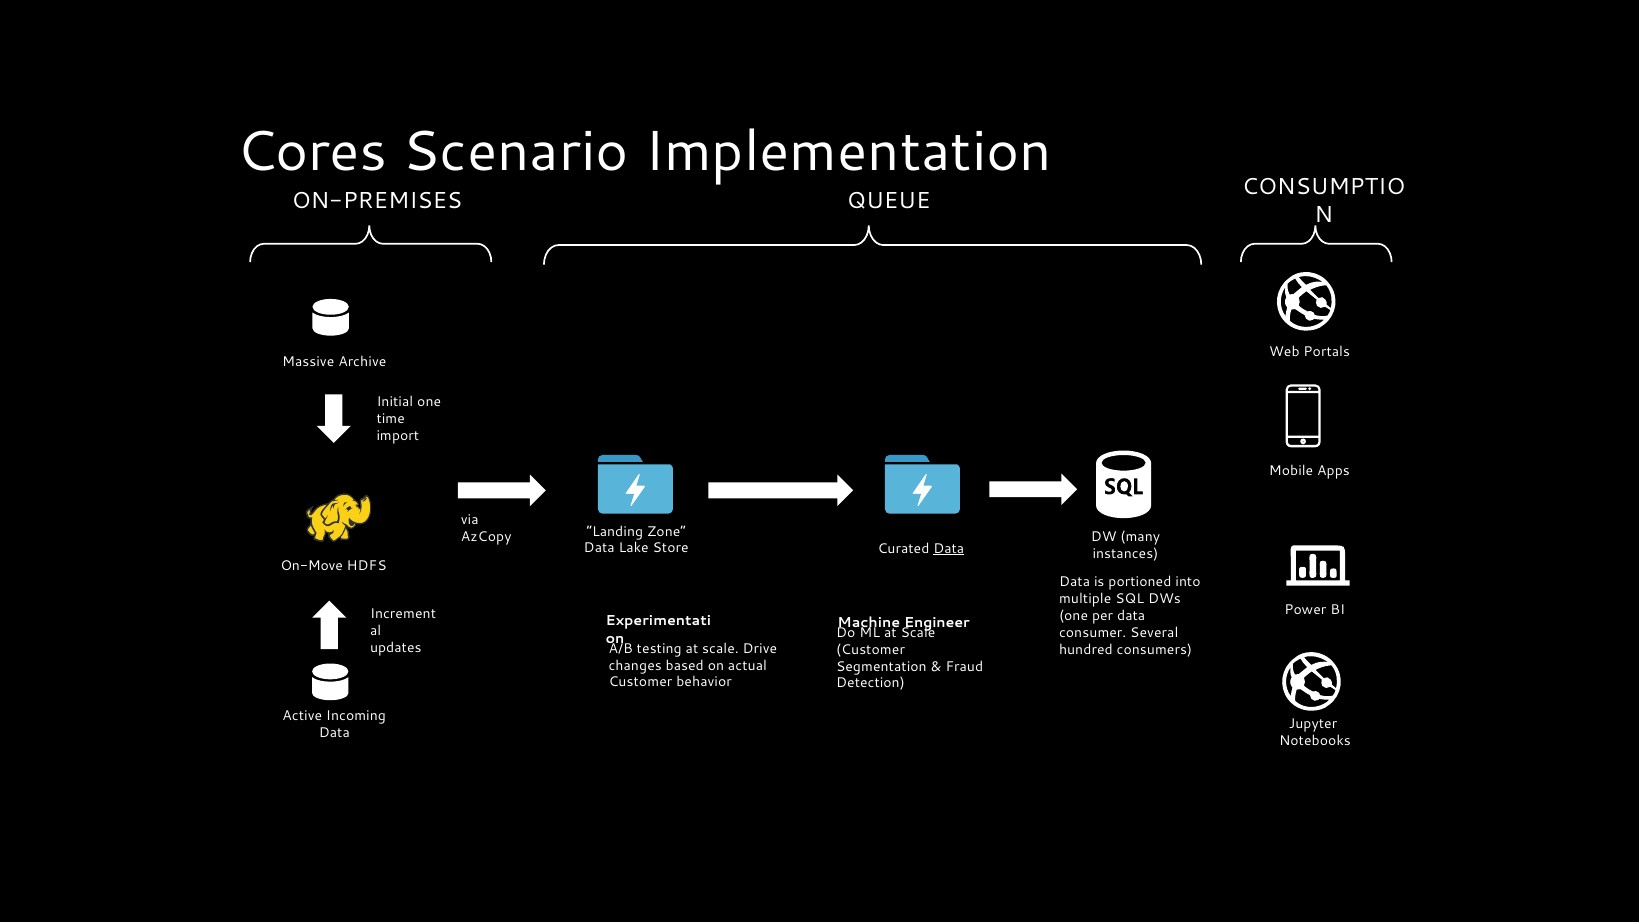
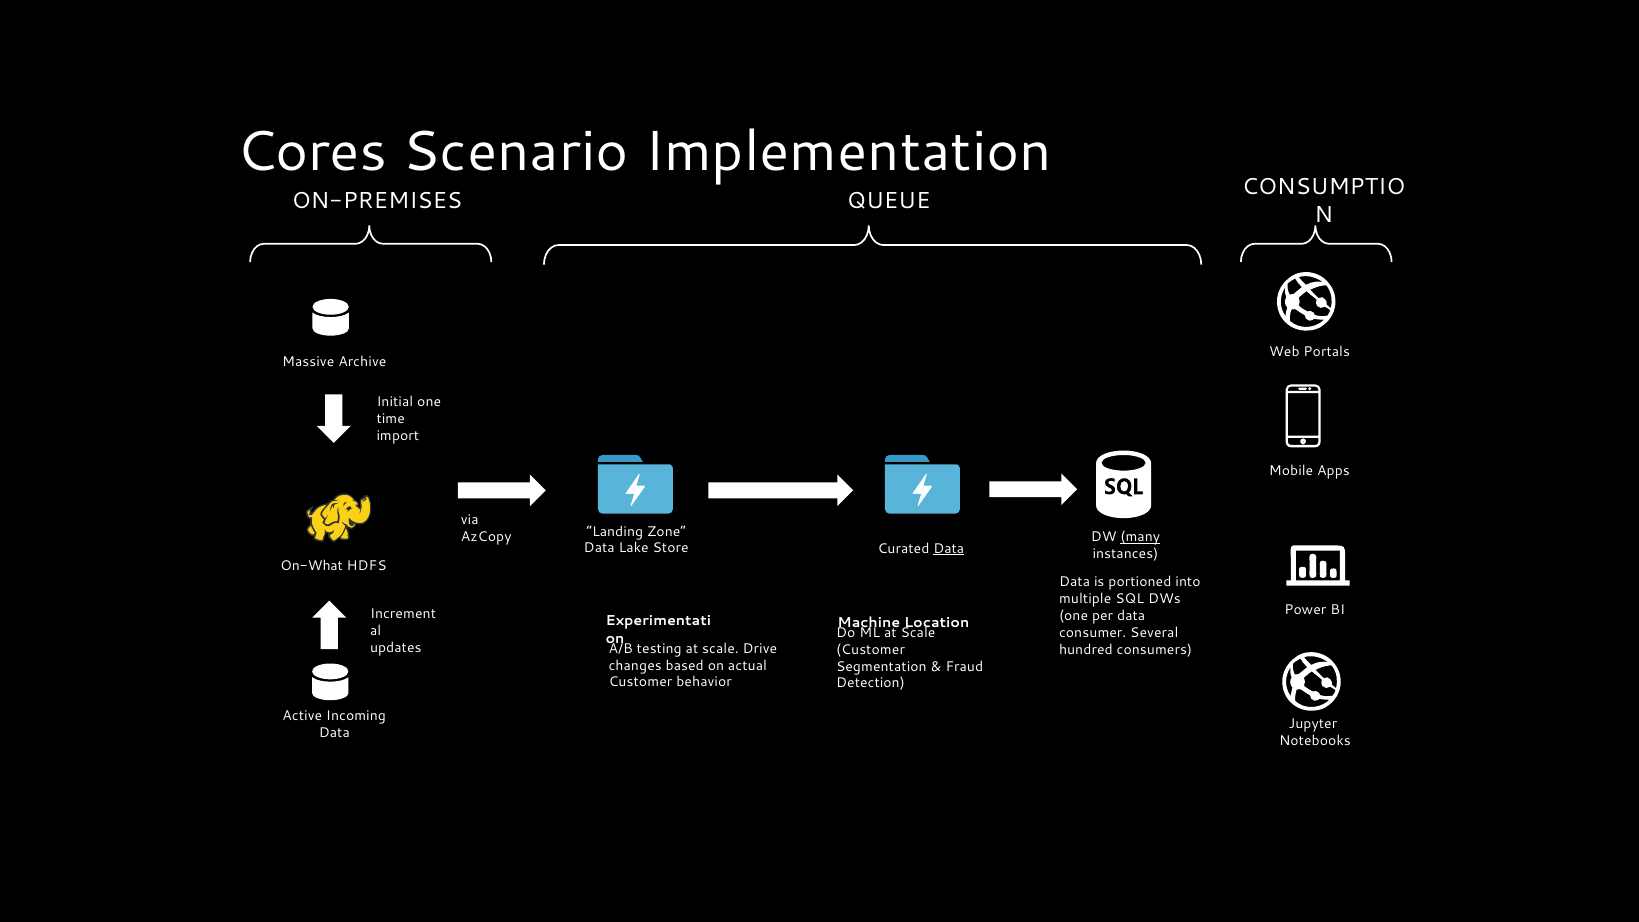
many underline: none -> present (1140, 537)
On-Move: On-Move -> On-What (312, 566)
Engineer: Engineer -> Location (937, 622)
